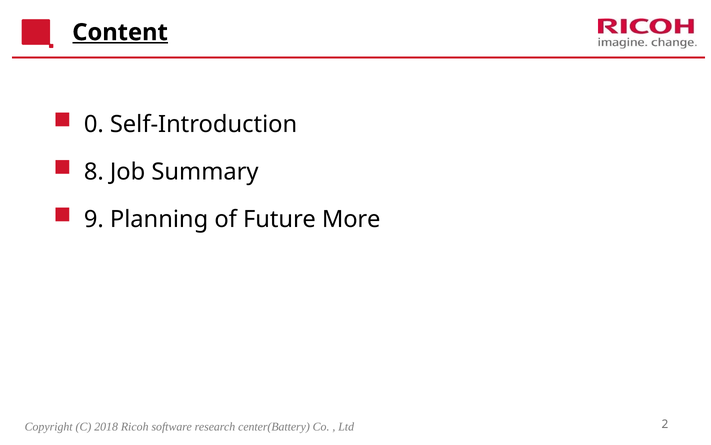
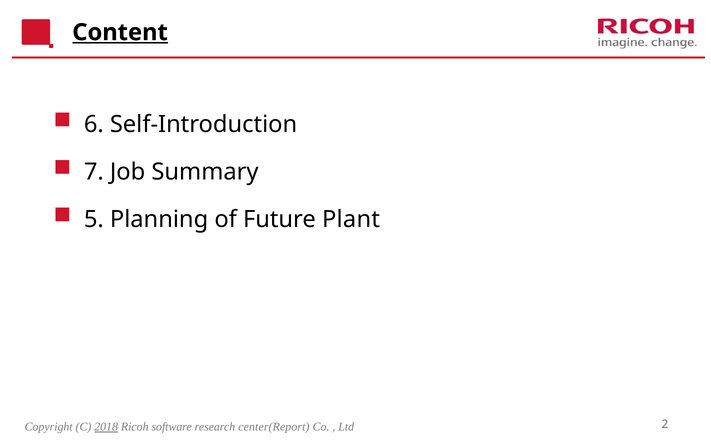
0: 0 -> 6 (94, 124)
8: 8 -> 7 (94, 172)
9: 9 -> 5 (94, 219)
More: More -> Plant (351, 219)
2018 underline: none -> present (106, 426)
center(Battery: center(Battery -> center(Report (274, 426)
